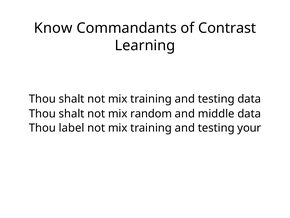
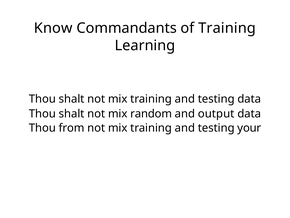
of Contrast: Contrast -> Training (227, 28)
middle: middle -> output (216, 114)
label: label -> from (72, 128)
